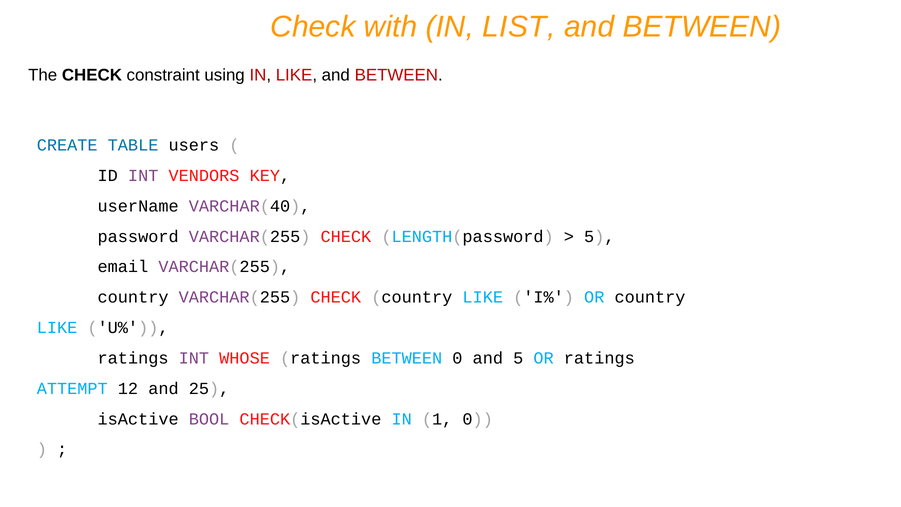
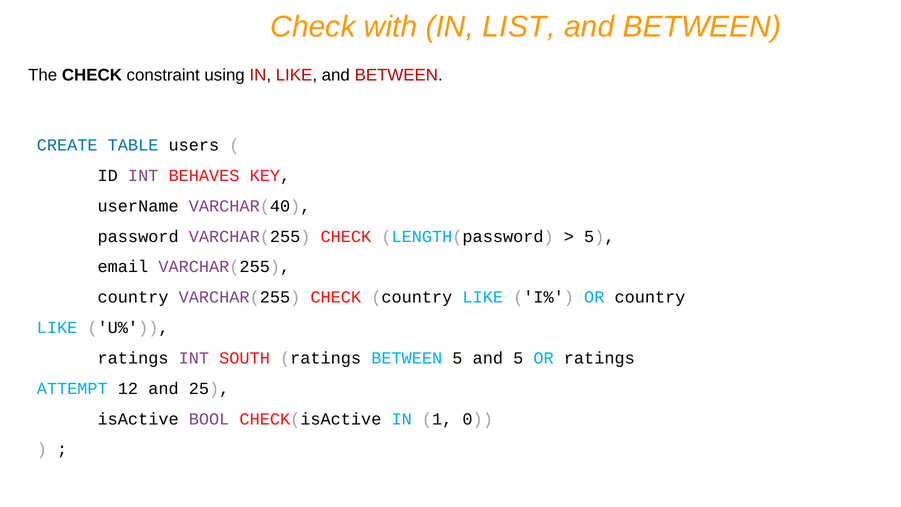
VENDORS: VENDORS -> BEHAVES (204, 176)
WHOSE: WHOSE -> SOUTH (245, 358)
BETWEEN 0: 0 -> 5 (457, 358)
